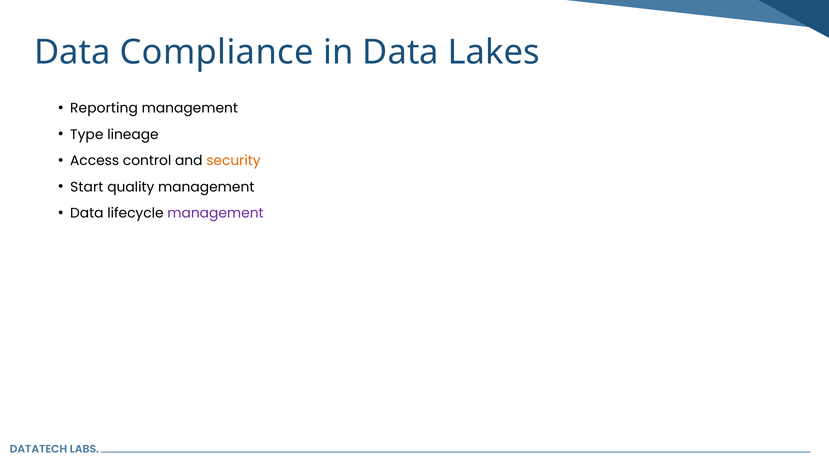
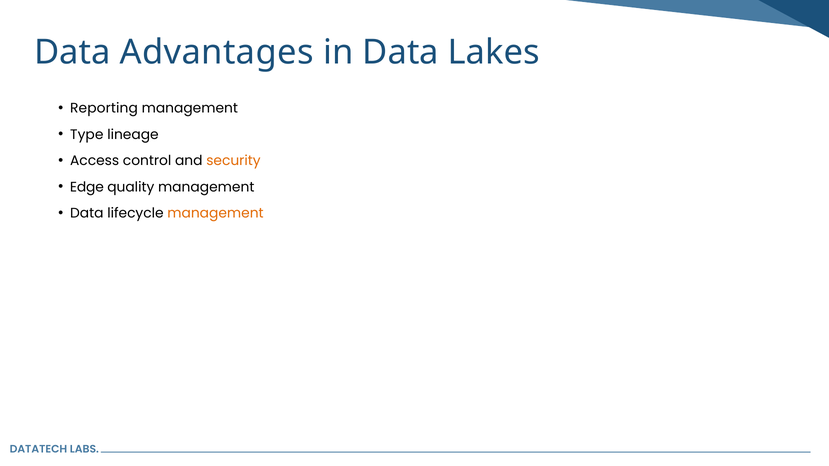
Compliance: Compliance -> Advantages (217, 52)
Start: Start -> Edge (87, 187)
management colour: purple -> orange (215, 213)
